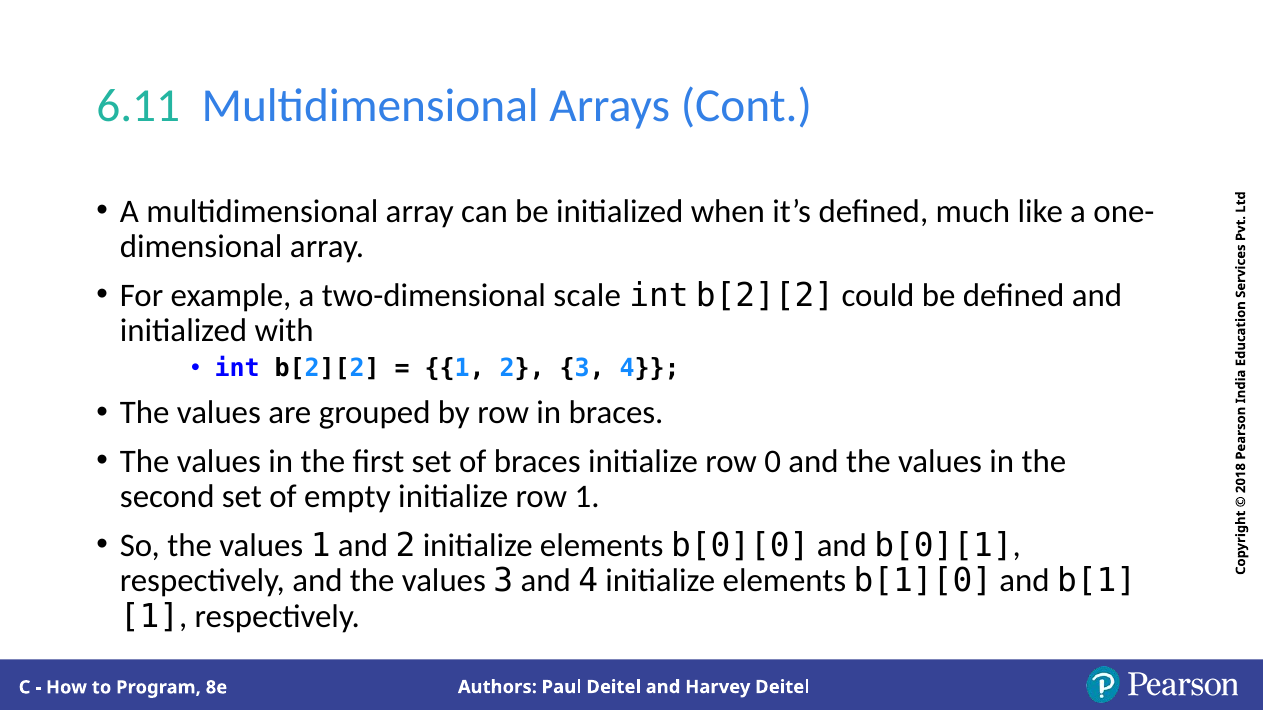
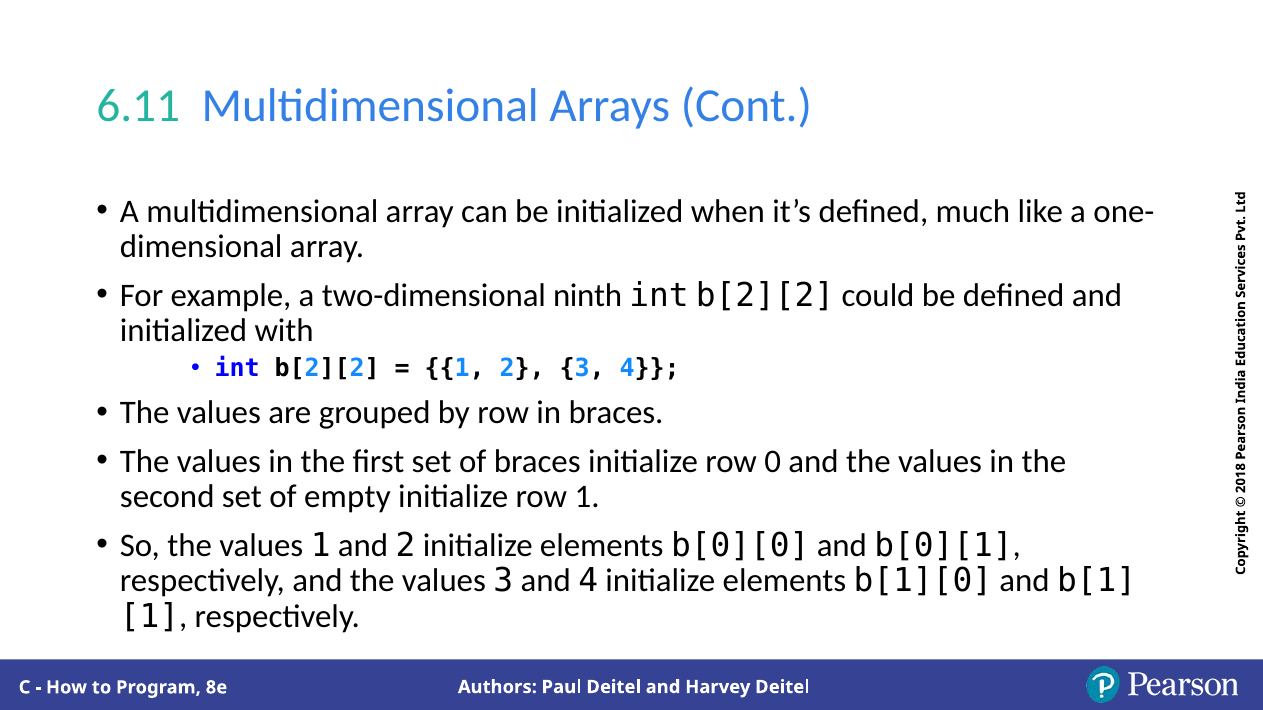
scale: scale -> ninth (588, 295)
